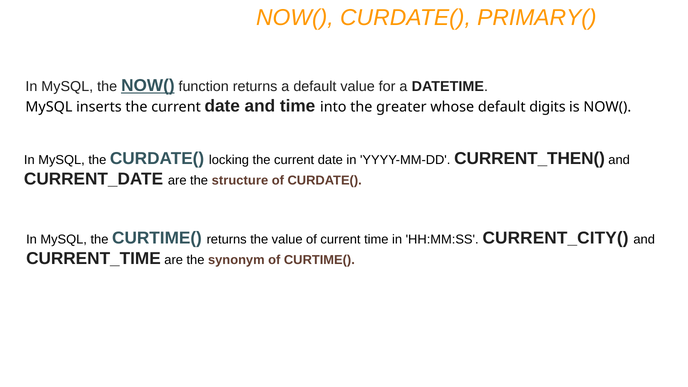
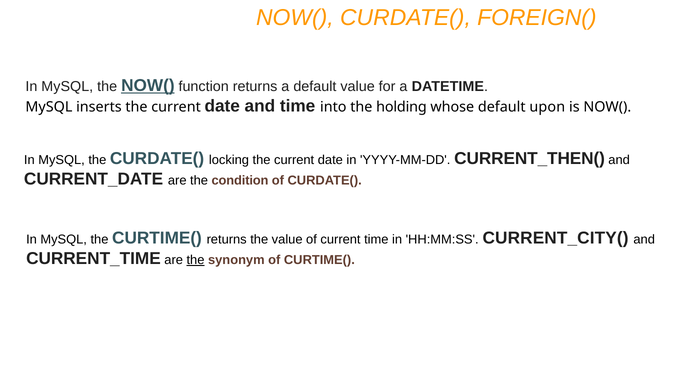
PRIMARY(: PRIMARY( -> FOREIGN( (537, 18)
greater: greater -> holding (401, 107)
digits: digits -> upon (547, 107)
structure: structure -> condition (240, 181)
the underline: none -> present (196, 260)
